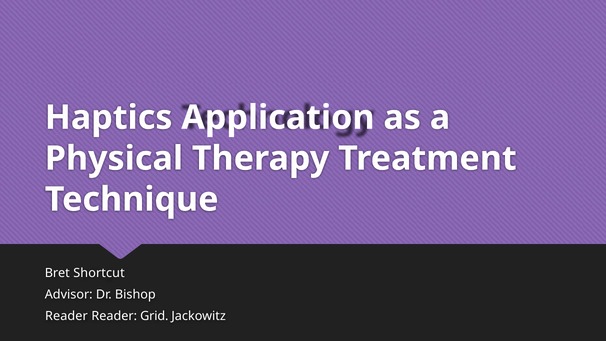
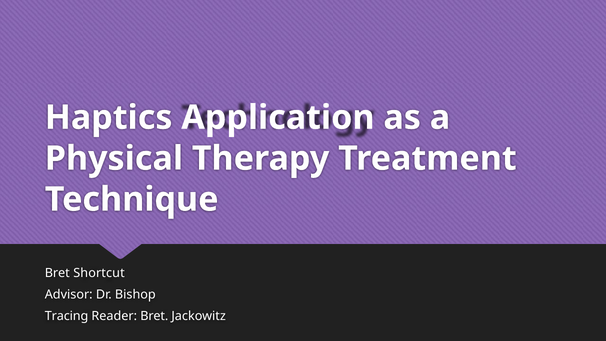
Reader: Reader -> Tracing (67, 316)
Reader Grid: Grid -> Bret (154, 316)
